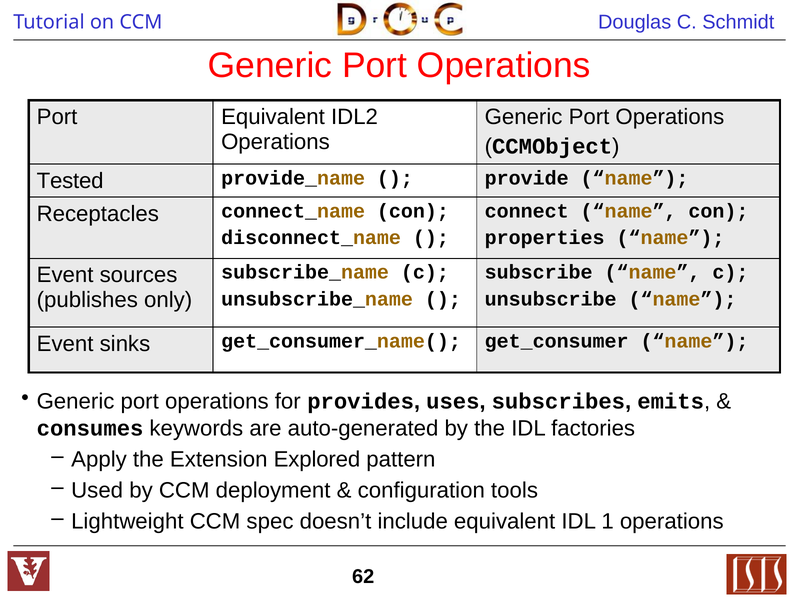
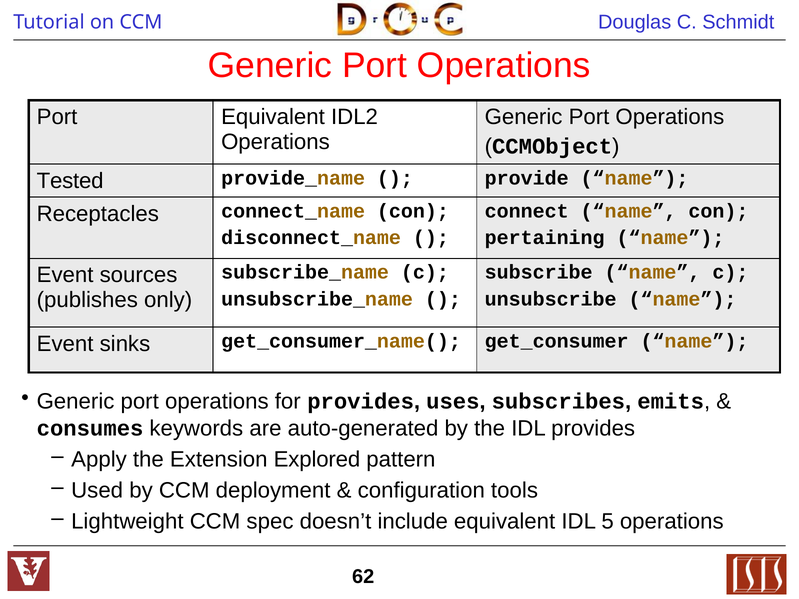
properties: properties -> pertaining (545, 238)
IDL factories: factories -> provides (593, 428)
1: 1 -> 5 (608, 522)
